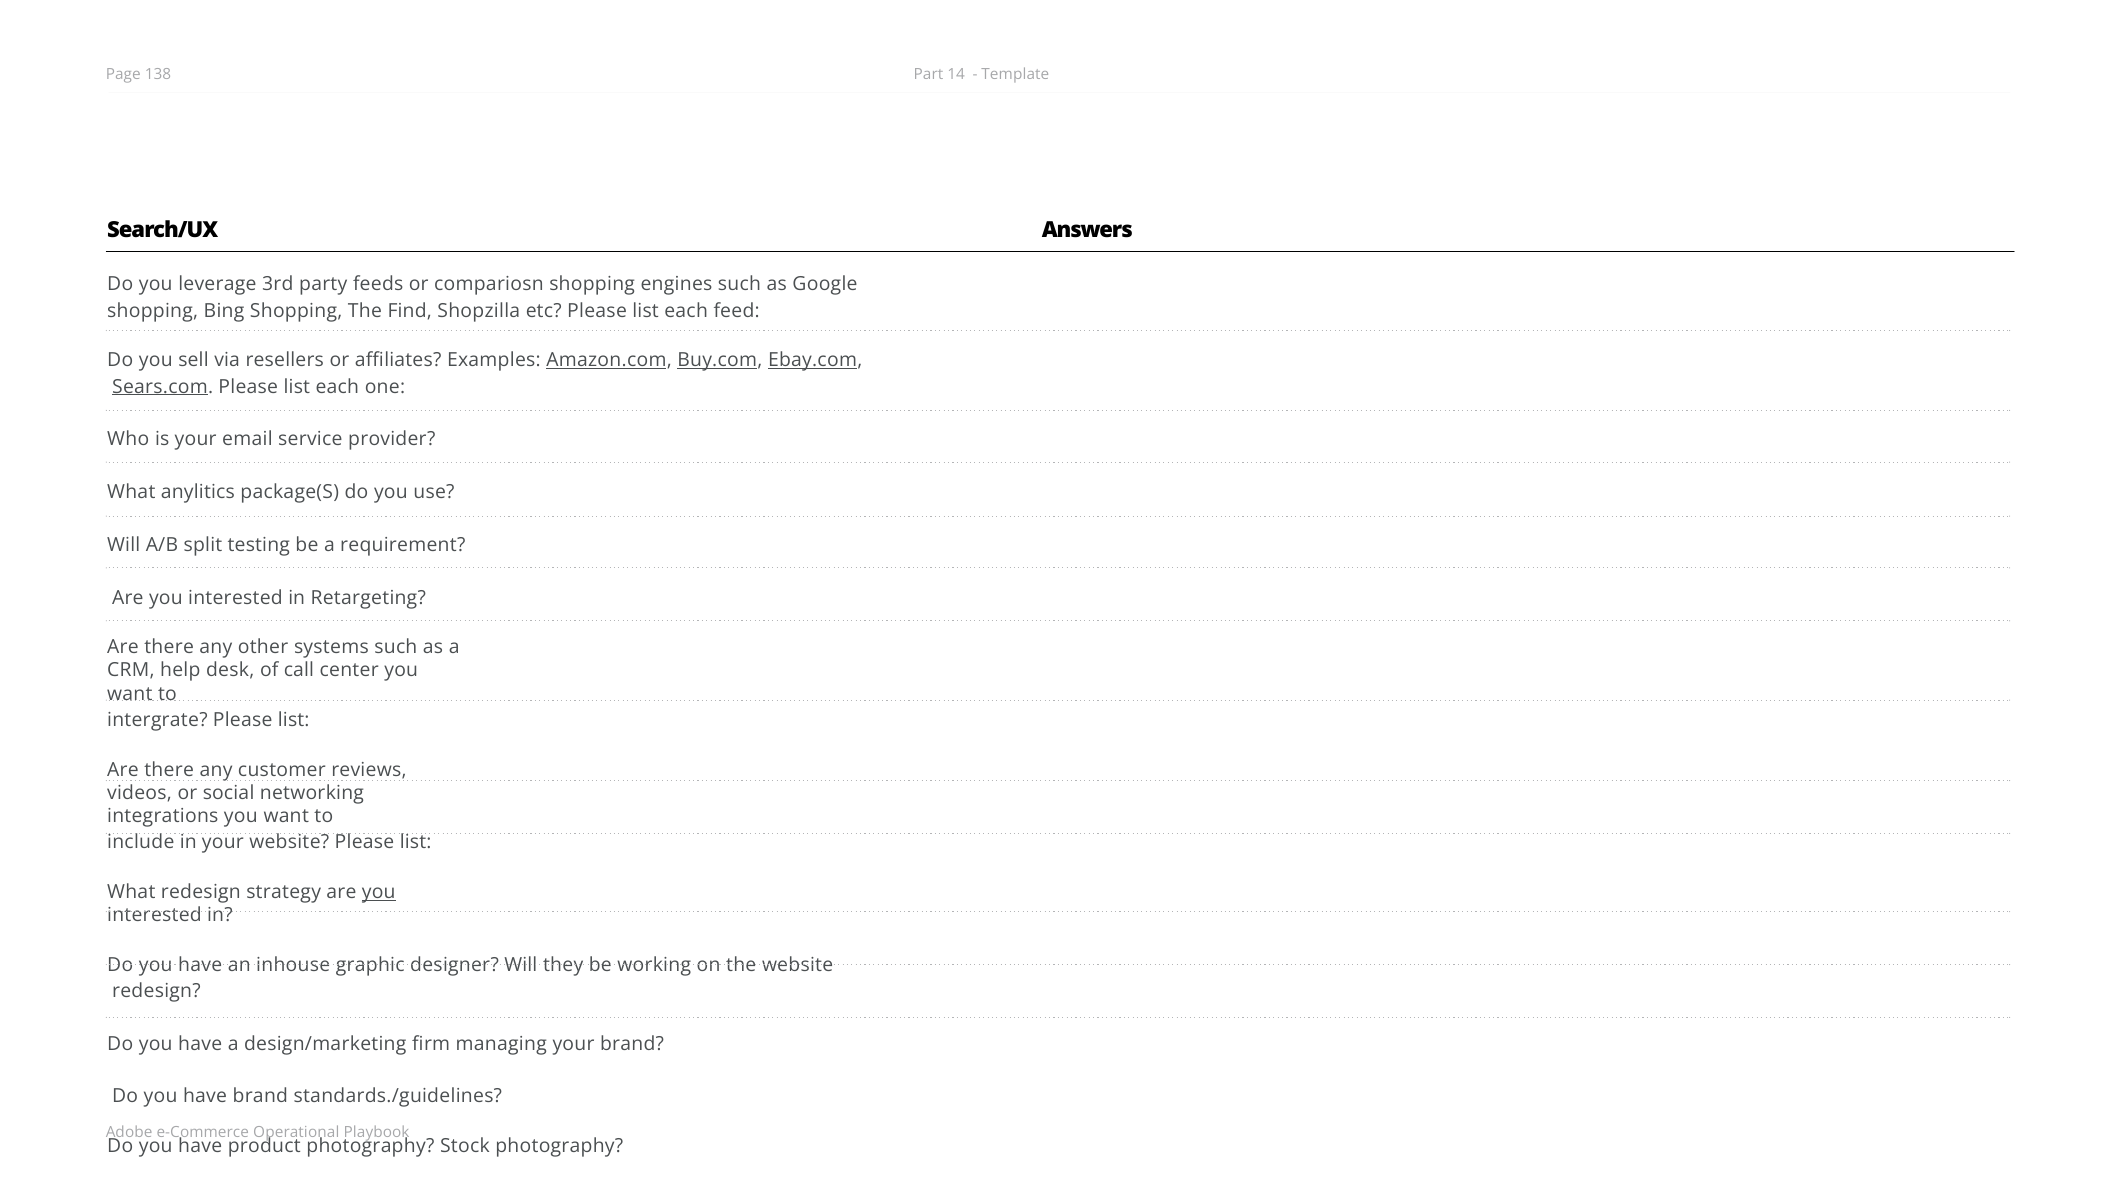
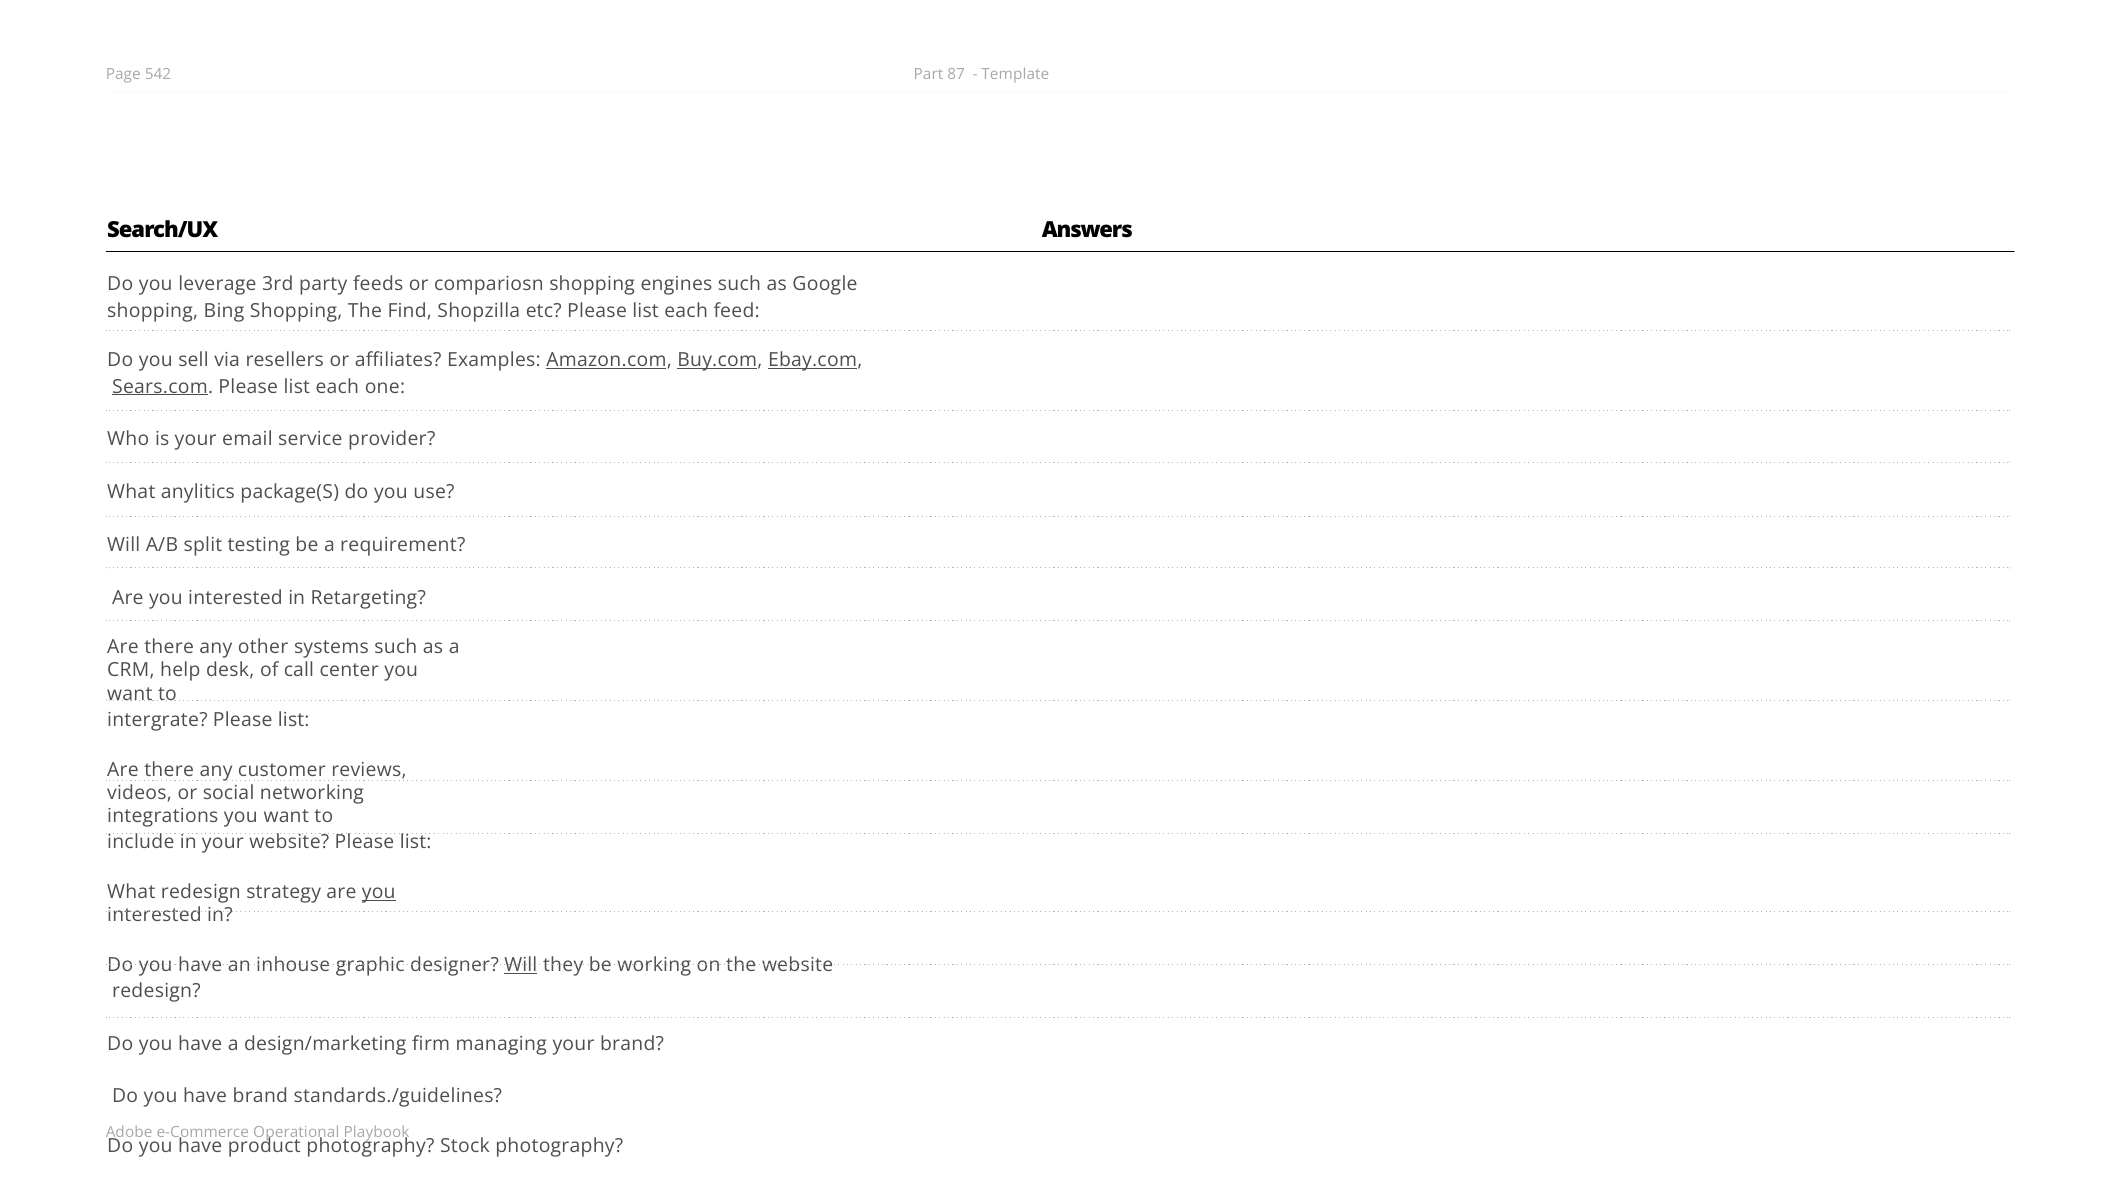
138: 138 -> 542 (158, 74)
14: 14 -> 87 (956, 74)
Will underline: none -> present (521, 965)
